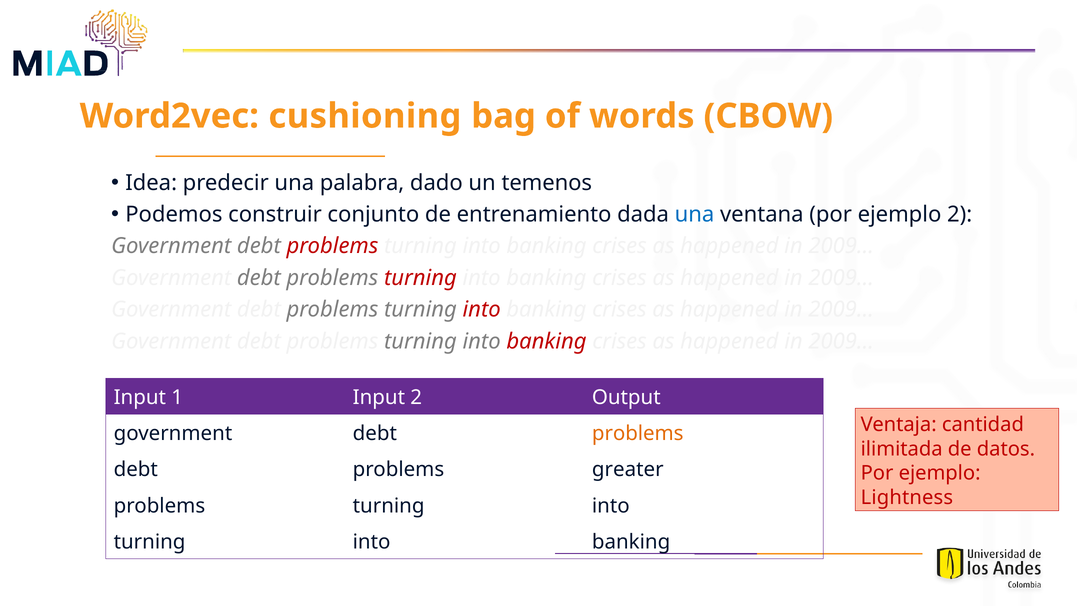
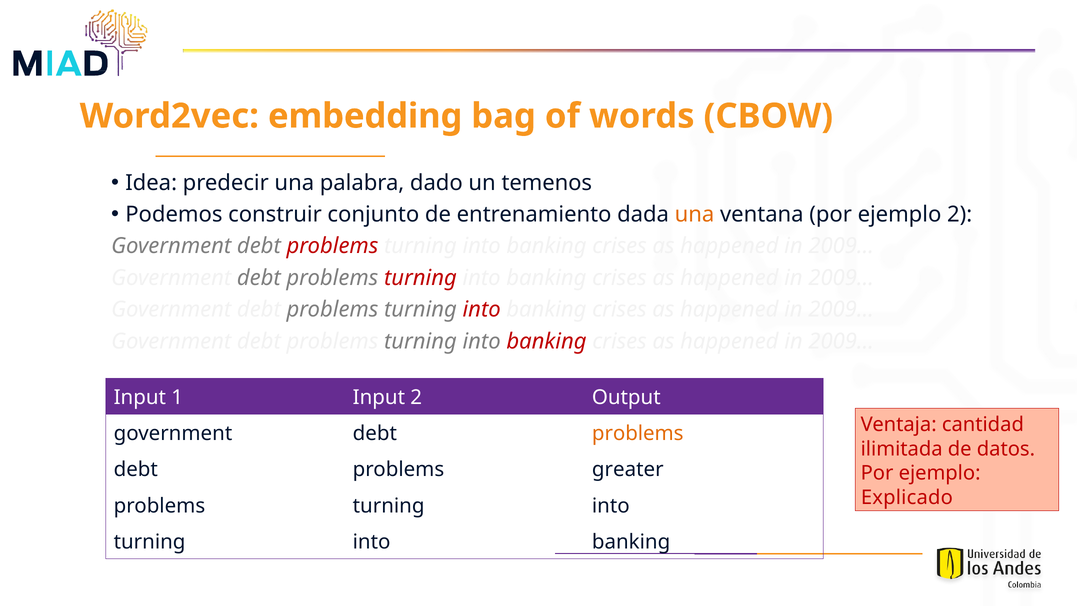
cushioning: cushioning -> embedding (365, 116)
una colour: blue -> orange (695, 214)
Lightness: Lightness -> Explicado (907, 497)
